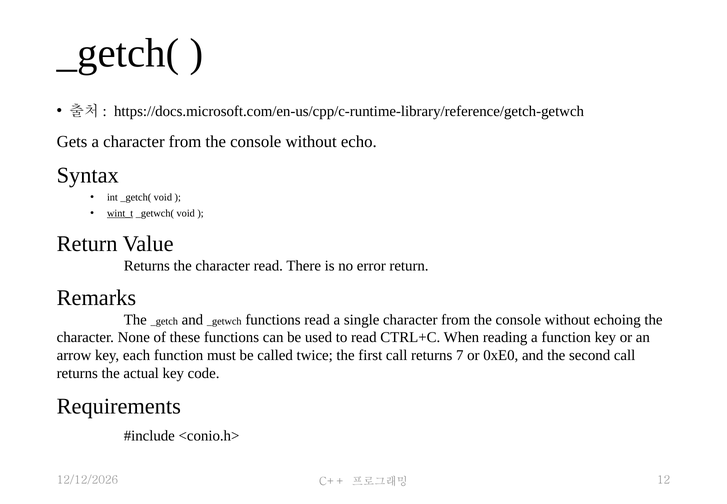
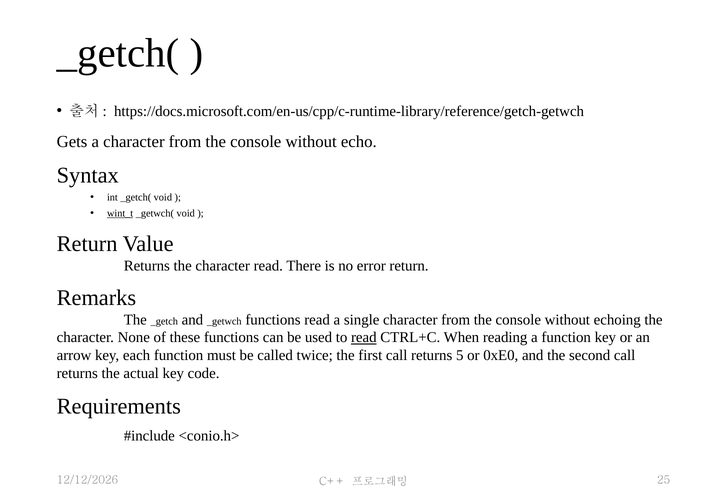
read underline: none -> present (364, 337)
7: 7 -> 5 (460, 355)
12: 12 -> 25 (664, 479)
